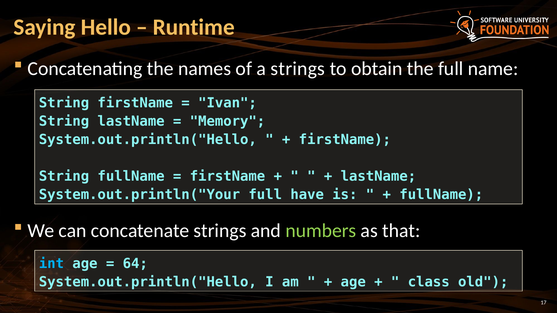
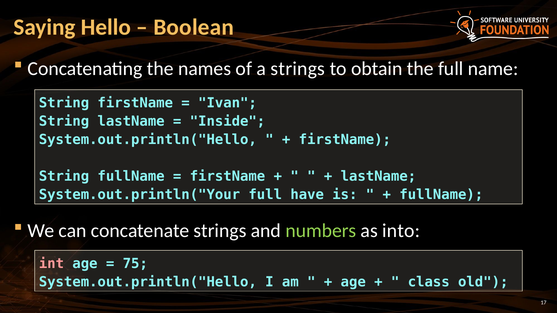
Runtime: Runtime -> Boolean (194, 27)
Memory: Memory -> Inside (227, 121)
that: that -> into (401, 231)
int colour: light blue -> pink (51, 264)
64: 64 -> 75 (135, 264)
